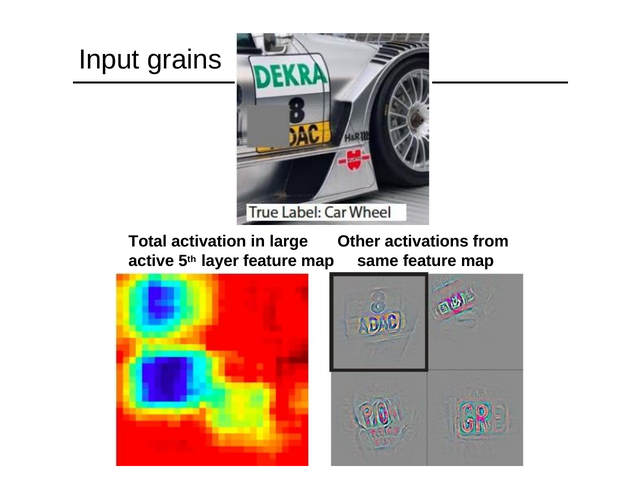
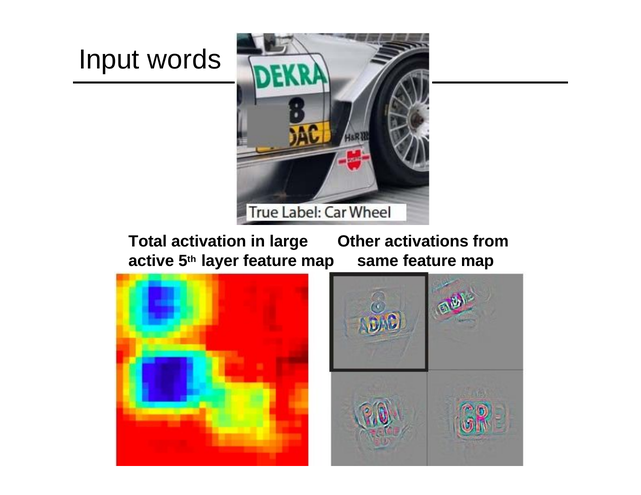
grains: grains -> words (184, 60)
